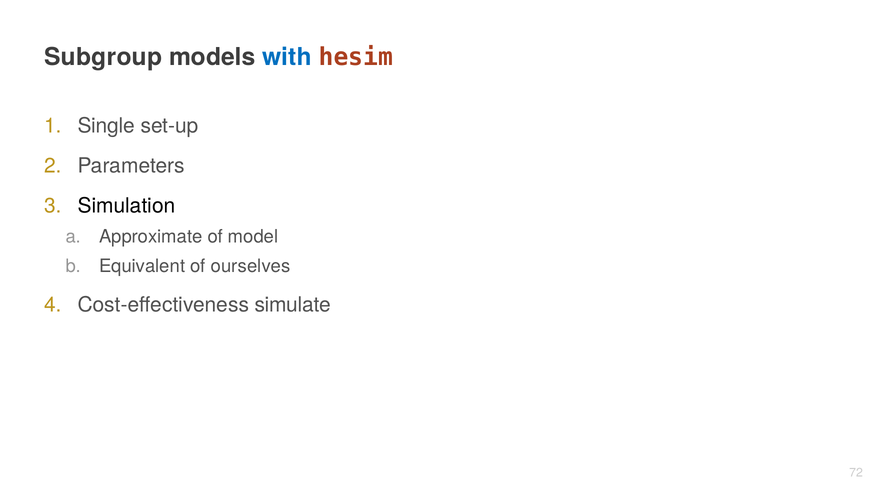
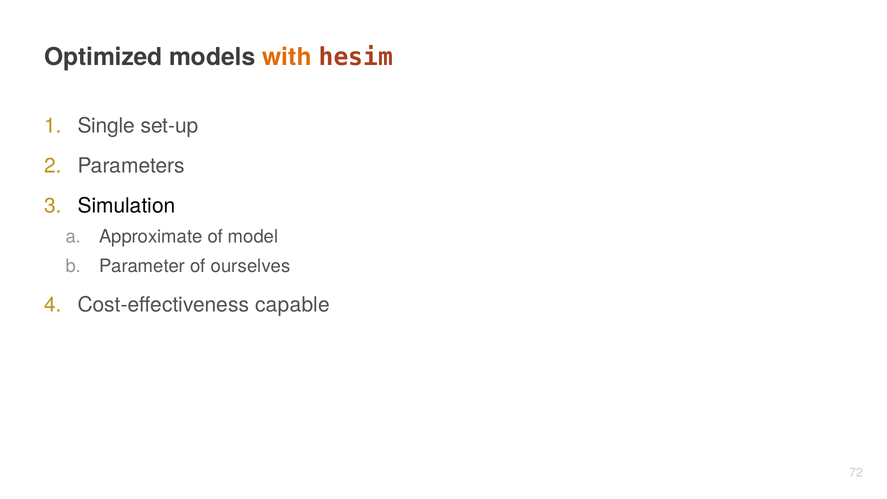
Subgroup: Subgroup -> Optimized (103, 57)
with colour: blue -> orange (287, 57)
Equivalent: Equivalent -> Parameter (142, 266)
simulate: simulate -> capable (293, 305)
